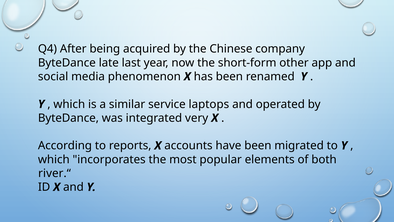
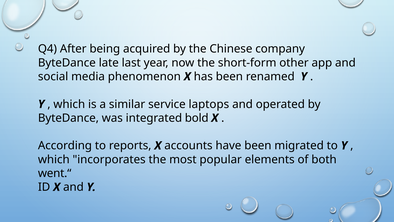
very: very -> bold (197, 118)
river.“: river.“ -> went.“ (55, 173)
